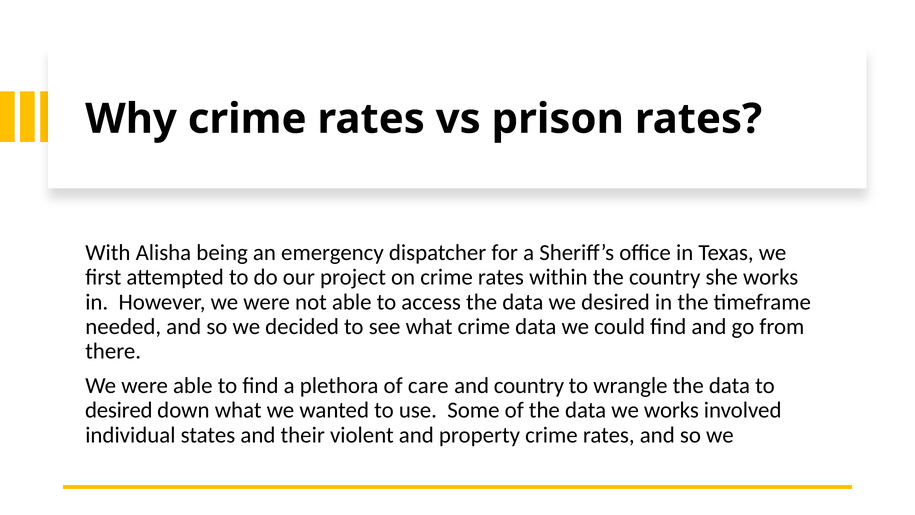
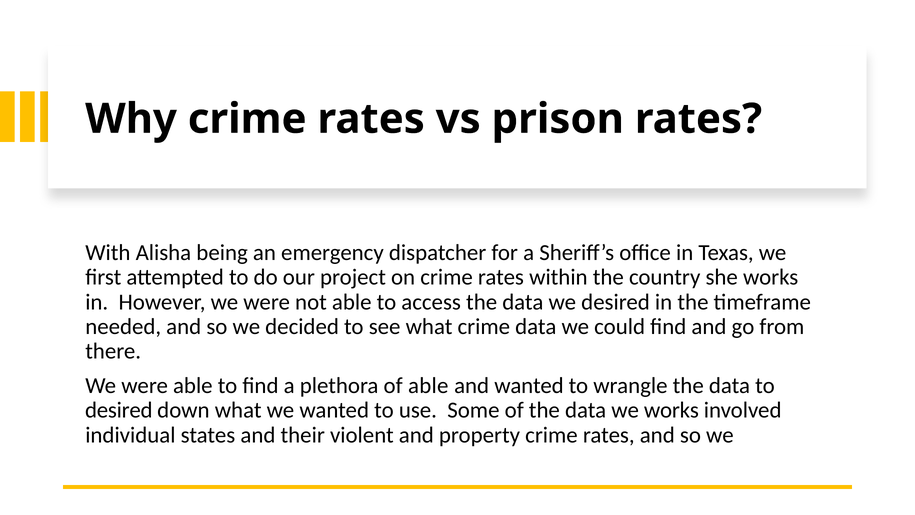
of care: care -> able (428, 385)
and country: country -> wanted (529, 385)
